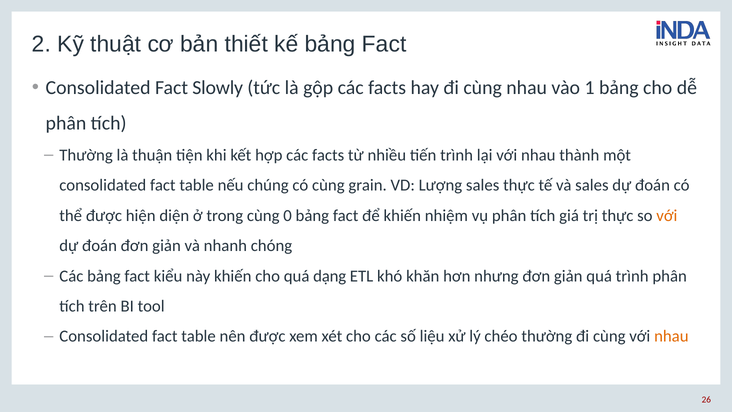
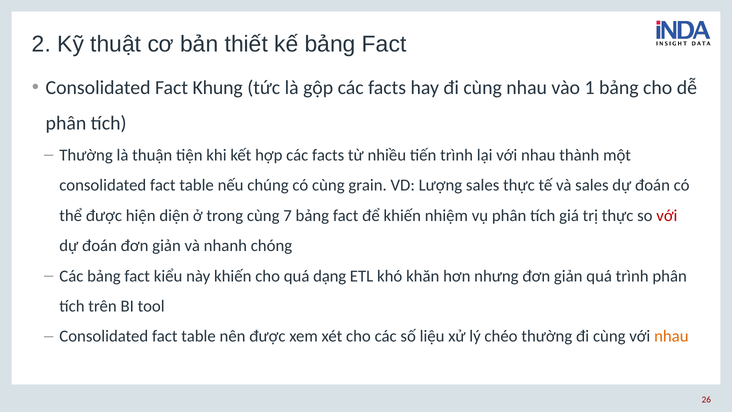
Slowly: Slowly -> Khung (218, 88)
0: 0 -> 7 (288, 215)
với colour: orange -> red (667, 215)
